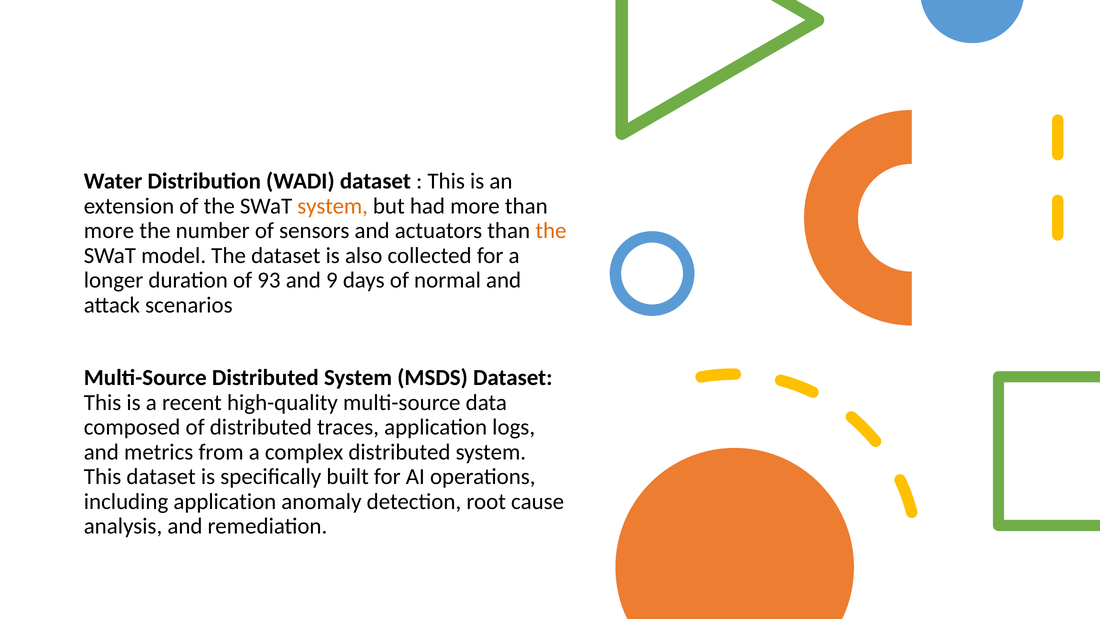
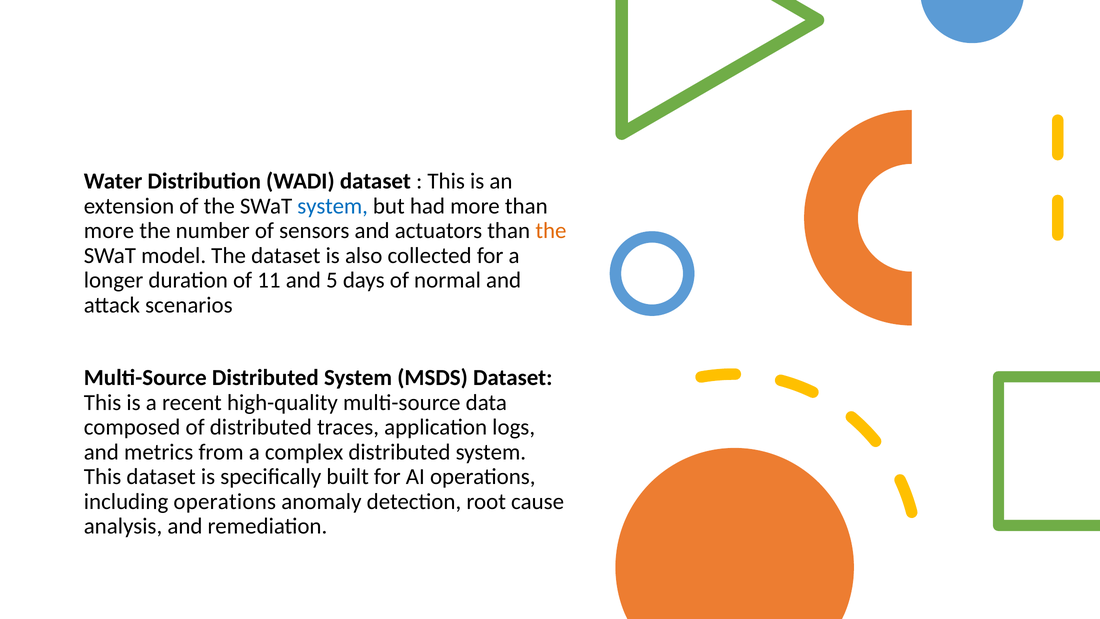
system colour: orange -> blue (333, 206)
93: 93 -> 11 (269, 280)
9: 9 -> 5 (332, 280)
including application: application -> operations (225, 501)
